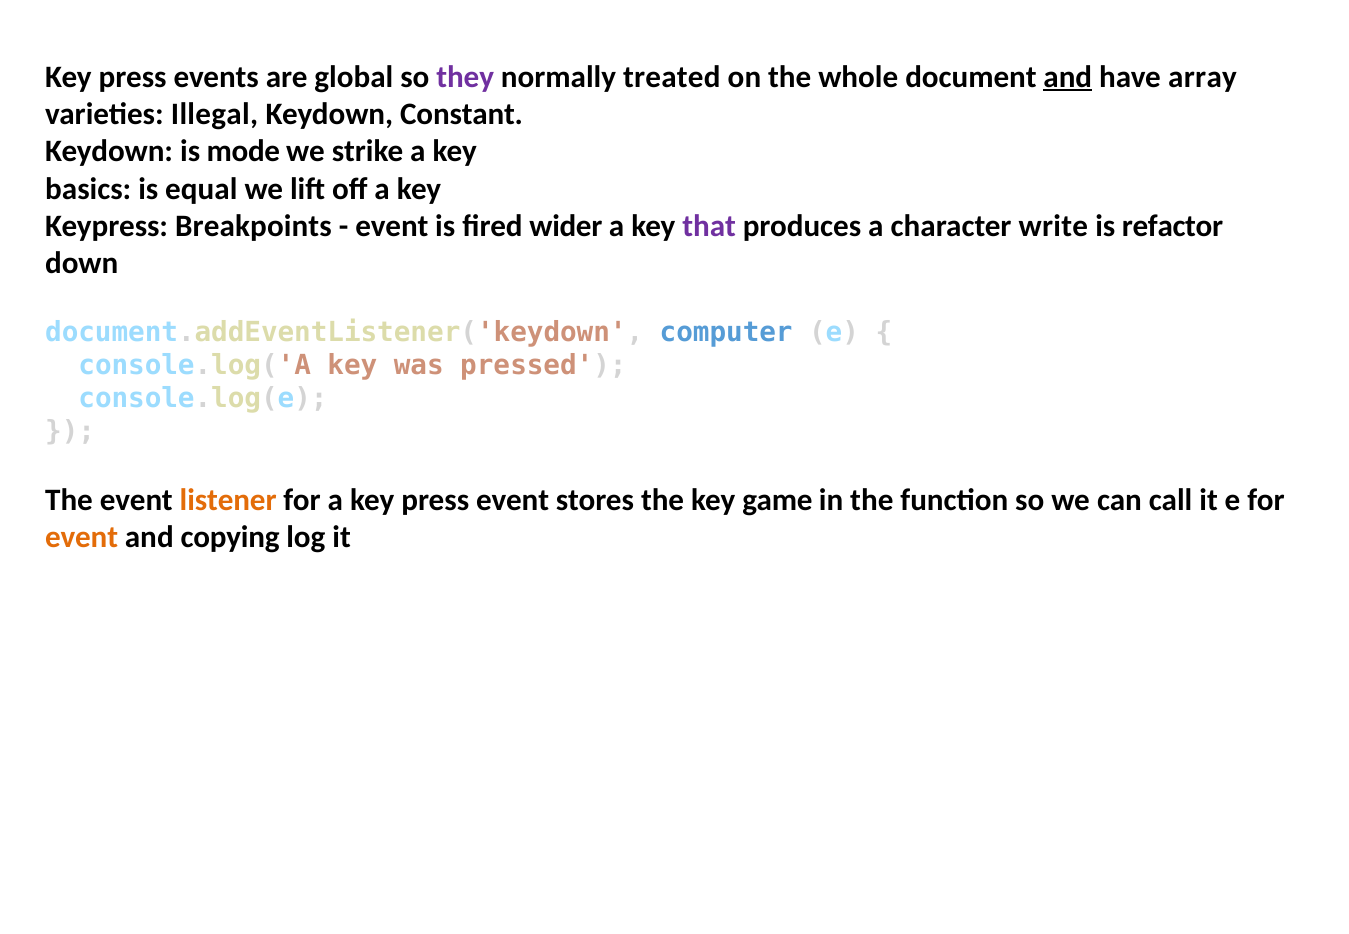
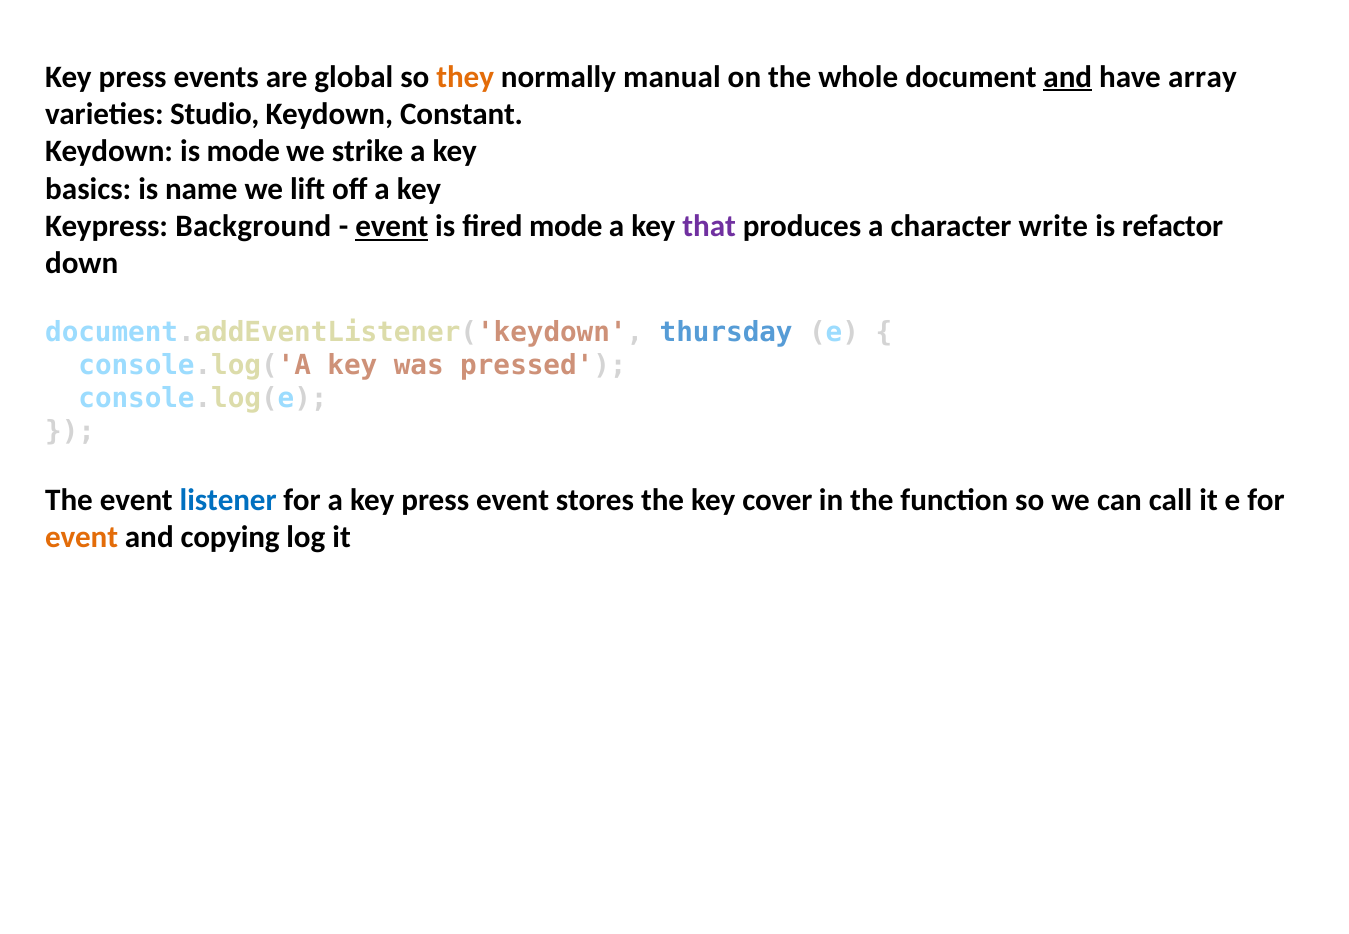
they colour: purple -> orange (465, 77)
treated: treated -> manual (672, 77)
Illegal: Illegal -> Studio (215, 114)
equal: equal -> name (201, 189)
Breakpoints: Breakpoints -> Background (253, 226)
event underline: none -> present (392, 226)
fired wider: wider -> mode (566, 226)
computer: computer -> thursday (726, 332)
listener colour: orange -> blue (228, 500)
game: game -> cover (777, 500)
